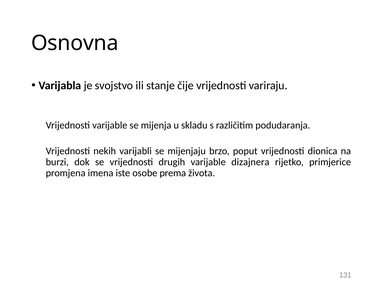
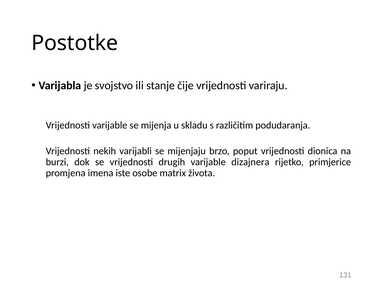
Osnovna: Osnovna -> Postotke (75, 43)
prema: prema -> matrix (173, 173)
